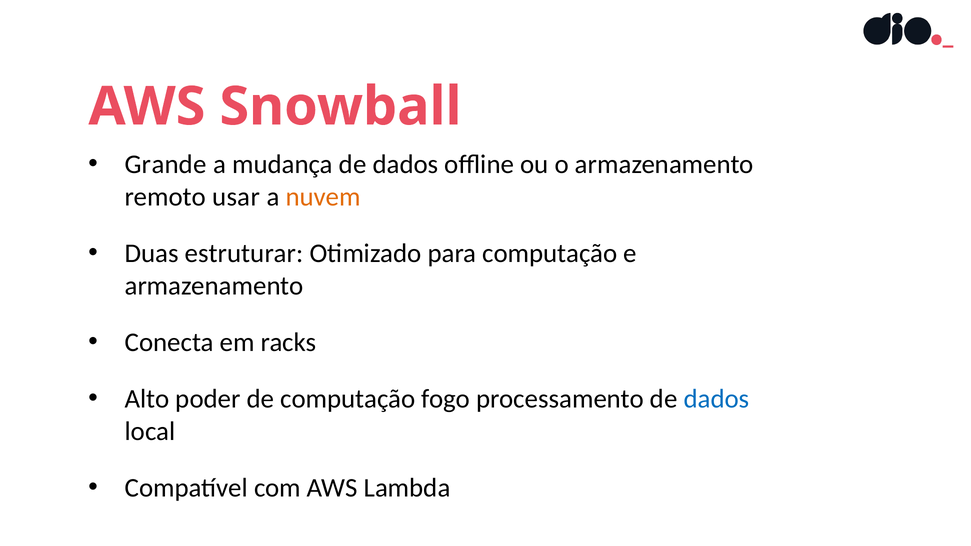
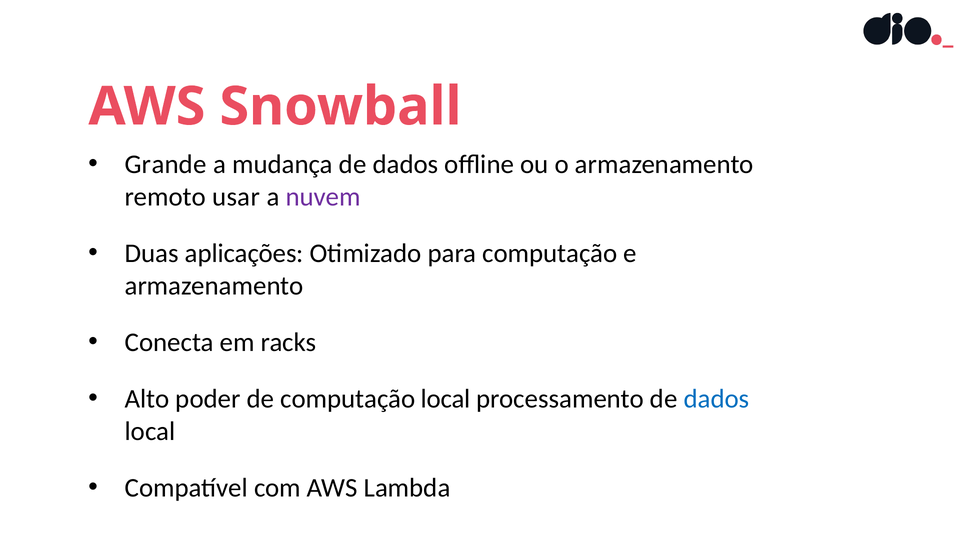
nuvem colour: orange -> purple (323, 197)
estruturar: estruturar -> aplicações (244, 253)
computação fogo: fogo -> local (446, 399)
